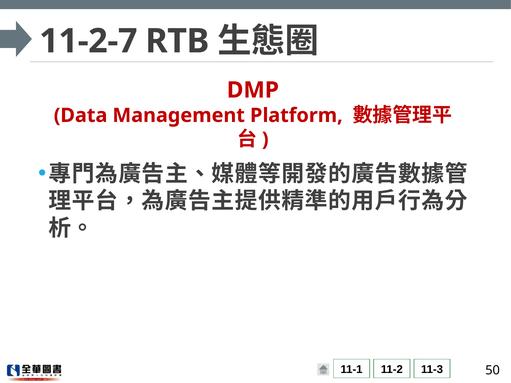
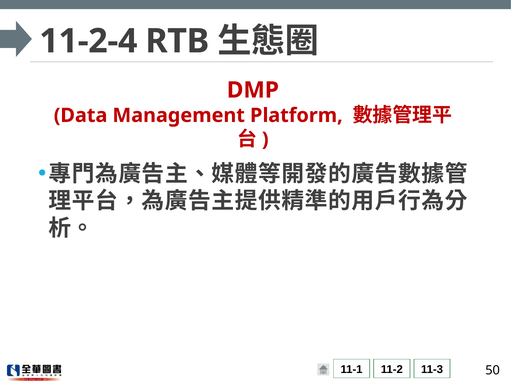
11-2-7: 11-2-7 -> 11-2-4 (88, 41)
